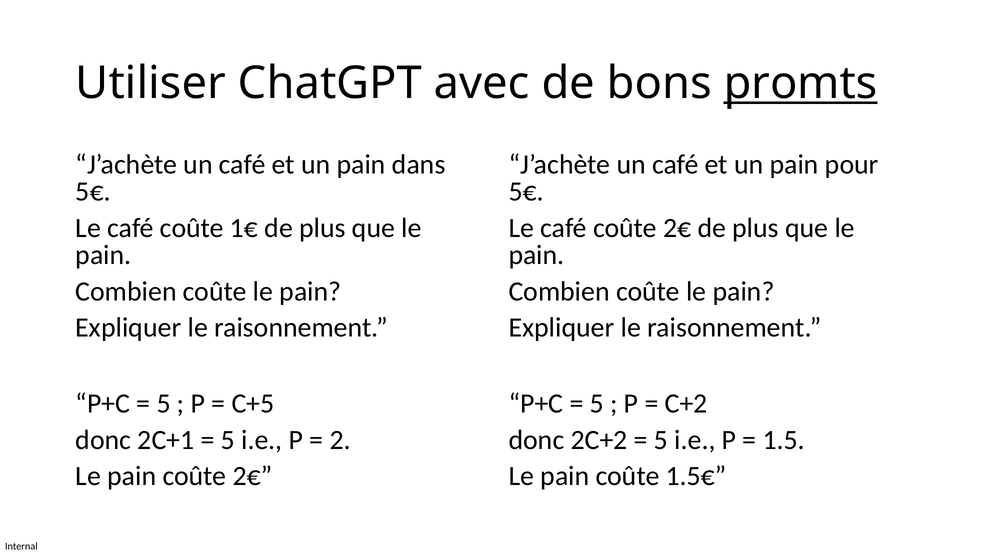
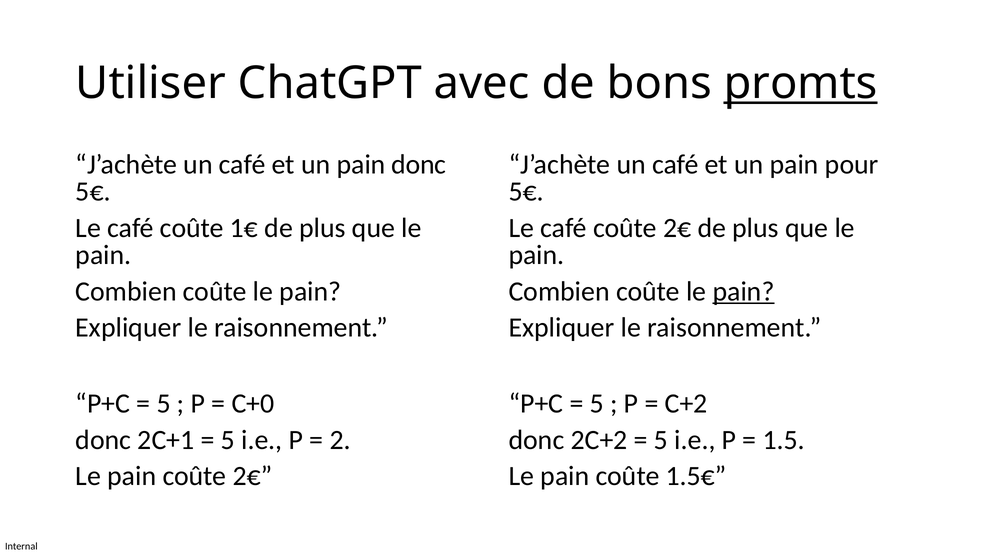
pain dans: dans -> donc (419, 164)
pain underline: none -> present (743, 291)
C+5: C+5 -> C+0 (253, 403)
